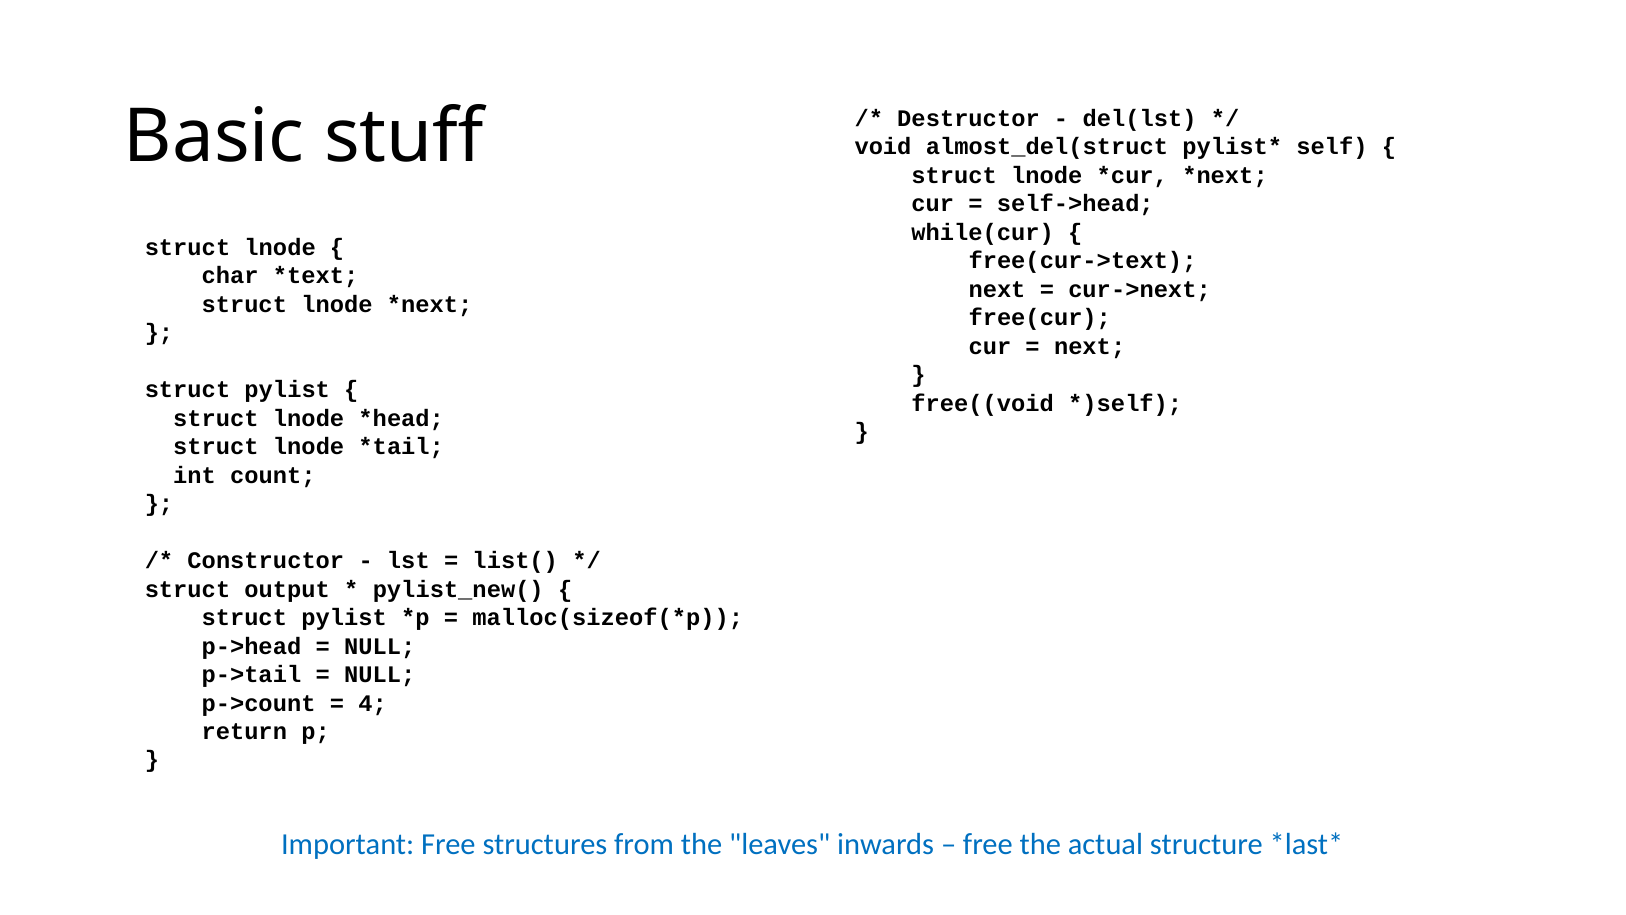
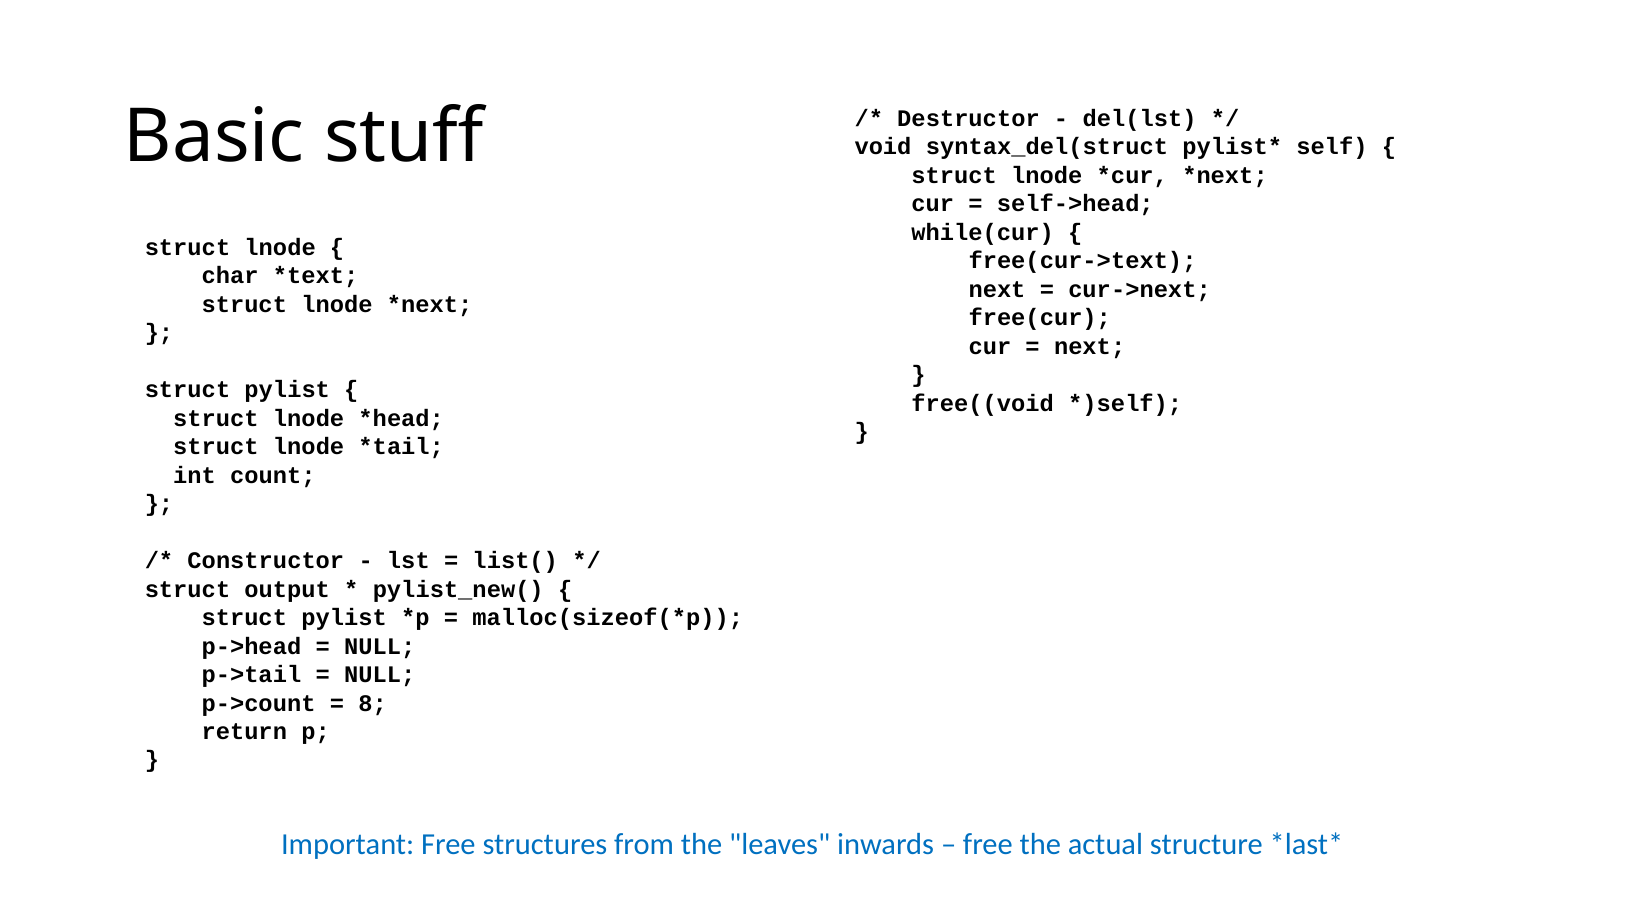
almost_del(struct: almost_del(struct -> syntax_del(struct (1047, 147)
4: 4 -> 8 (373, 703)
